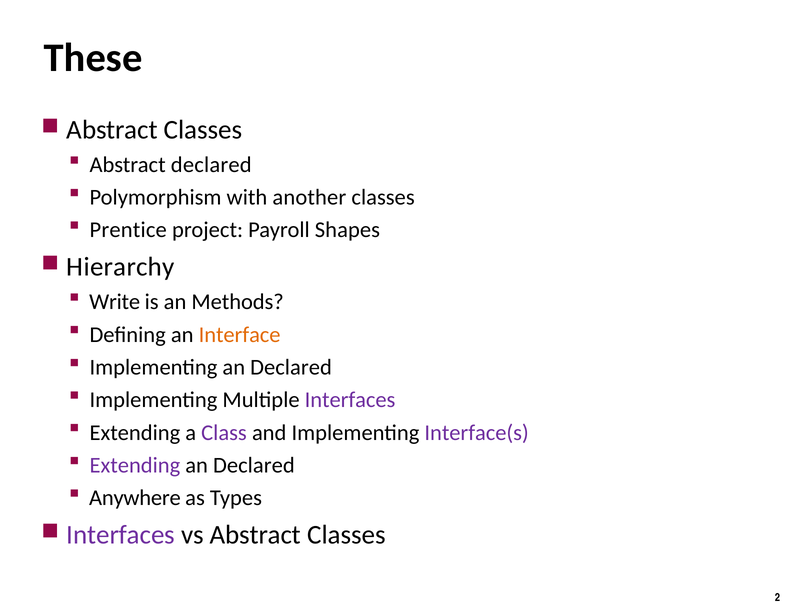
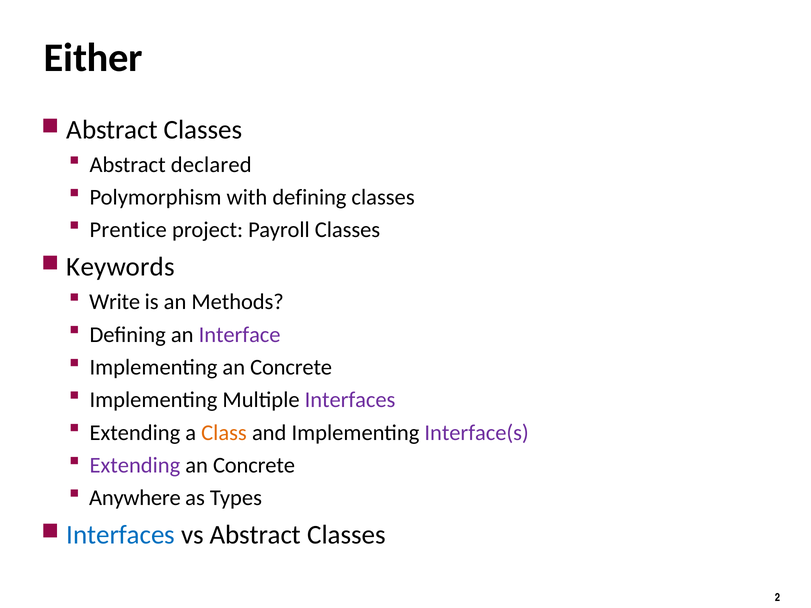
These: These -> Either (93, 58)
with another: another -> defining (309, 197)
Payroll Shapes: Shapes -> Classes (347, 230)
Hierarchy: Hierarchy -> Keywords (121, 267)
Interface colour: orange -> purple (240, 335)
Implementing an Declared: Declared -> Concrete (291, 367)
Class colour: purple -> orange (224, 433)
Declared: Declared -> Concrete (254, 465)
Interfaces colour: purple -> blue (121, 535)
